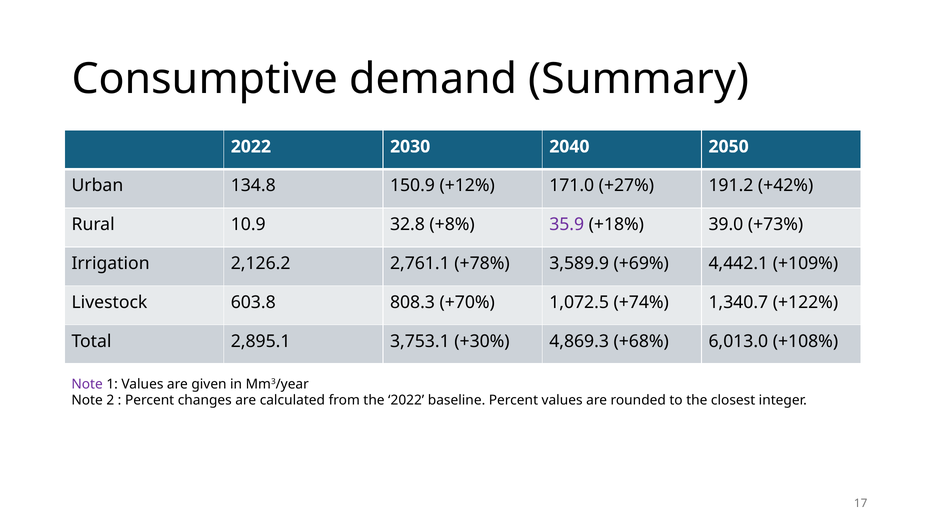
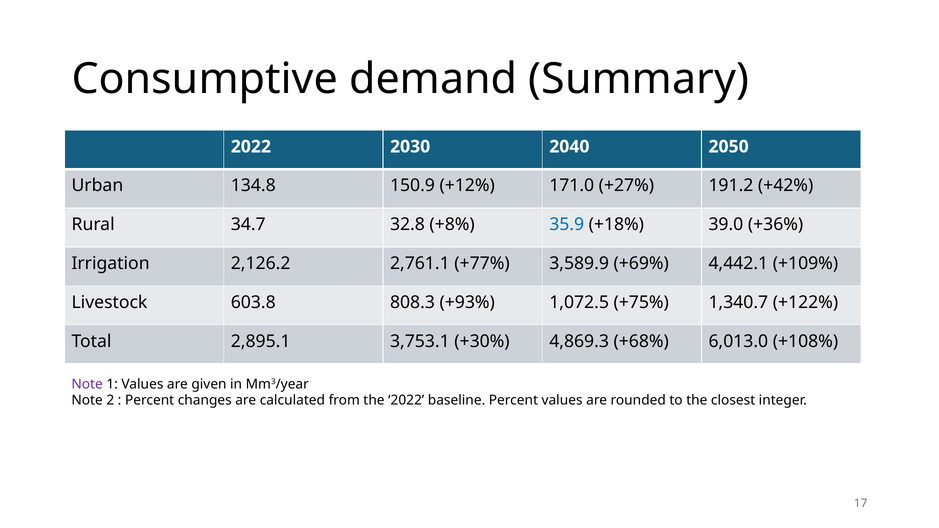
10.9: 10.9 -> 34.7 (248, 225)
35.9 colour: purple -> blue (567, 225)
+73%: +73% -> +36% (776, 225)
+78%: +78% -> +77% (482, 263)
+70%: +70% -> +93% (467, 302)
+74%: +74% -> +75% (641, 302)
